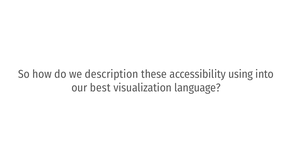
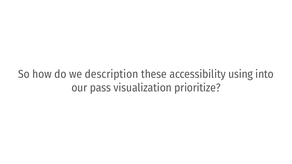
best: best -> pass (100, 88)
language: language -> prioritize (198, 88)
